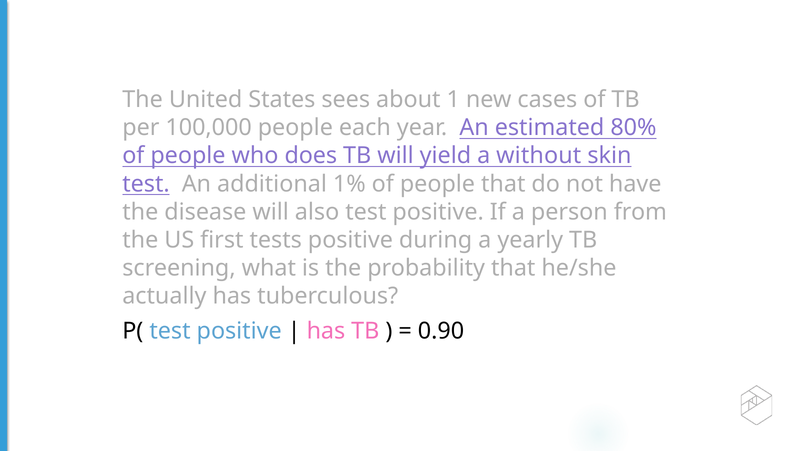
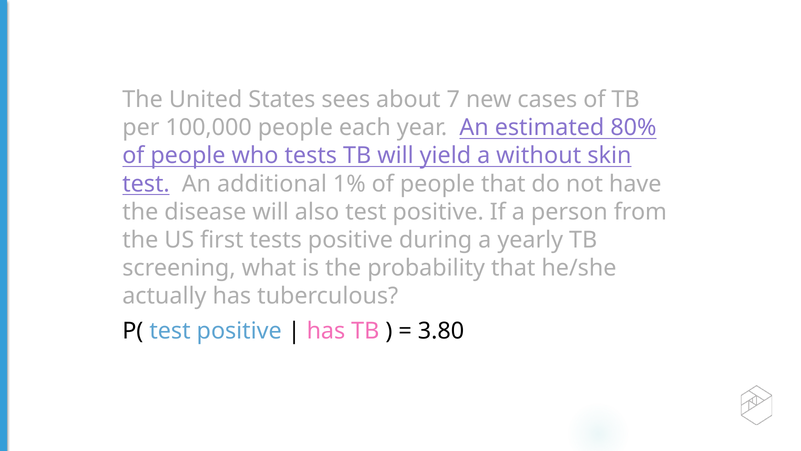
1: 1 -> 7 (453, 99)
who does: does -> tests (311, 156)
0.90: 0.90 -> 3.80 (441, 331)
